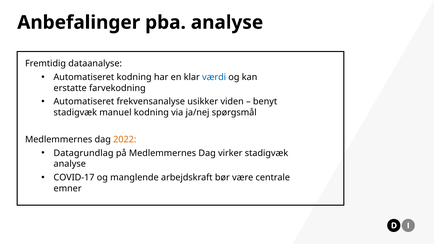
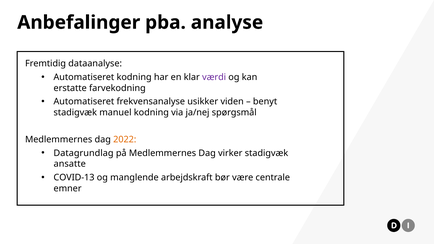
værdi colour: blue -> purple (214, 77)
analyse: analyse -> ansatte (70, 164)
COVID-17: COVID-17 -> COVID-13 (74, 178)
